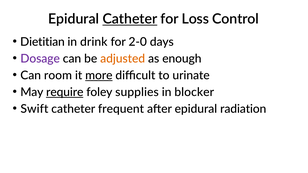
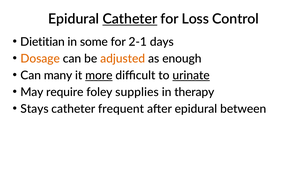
drink: drink -> some (94, 42)
2-0: 2-0 -> 2-1 (138, 42)
Dosage colour: purple -> orange (40, 59)
room: room -> many (58, 75)
urinate underline: none -> present (191, 75)
require underline: present -> none (65, 92)
blocker: blocker -> therapy (194, 92)
Swift: Swift -> Stays (34, 109)
radiation: radiation -> between (243, 109)
